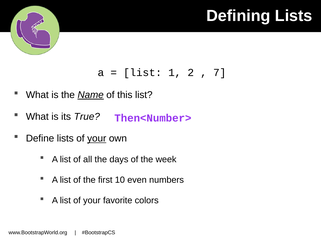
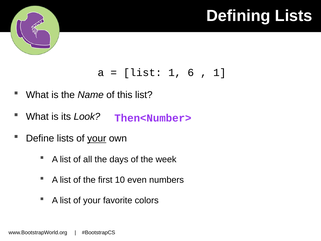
2: 2 -> 6 (191, 73)
7: 7 -> 1 (220, 73)
Name underline: present -> none (91, 95)
True: True -> Look (87, 117)
